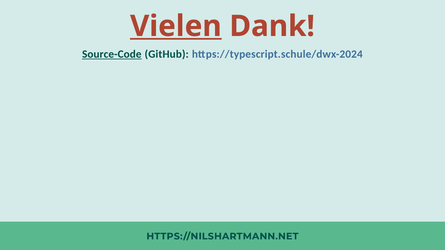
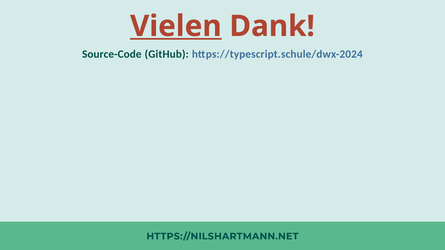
Source-Code underline: present -> none (112, 54)
